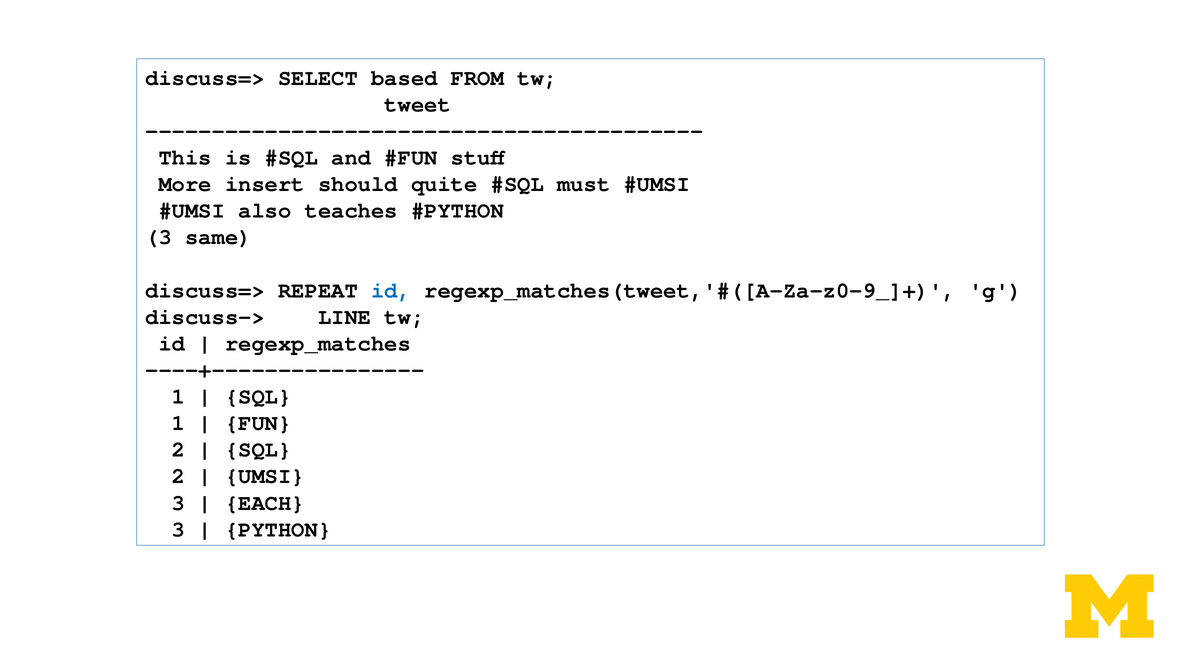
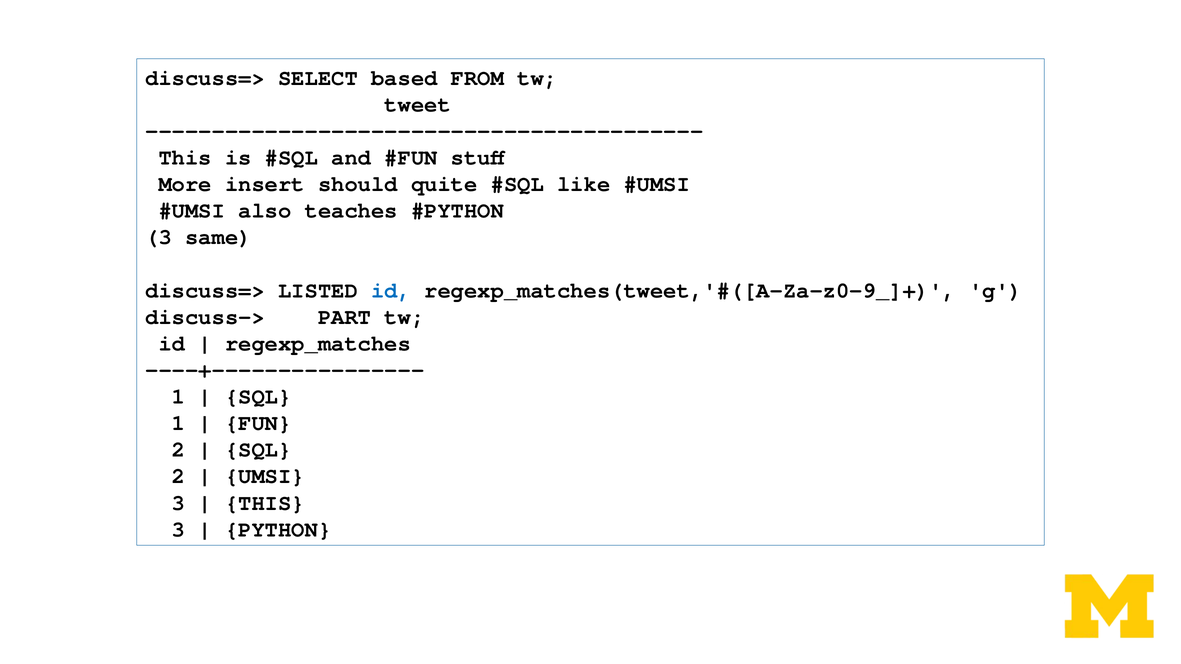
must: must -> like (584, 184)
REPEAT: REPEAT -> LISTED (318, 290)
LINE: LINE -> PART (345, 317)
EACH: EACH -> THIS (265, 503)
